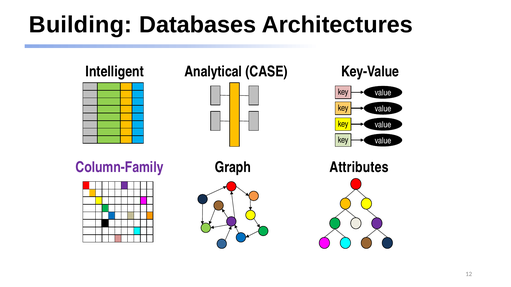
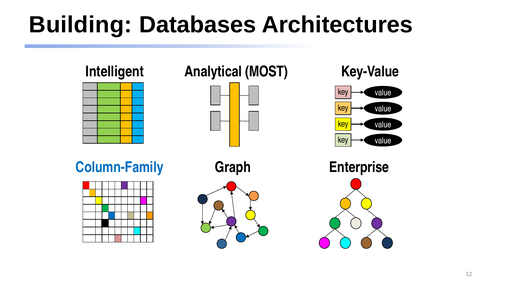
CASE: CASE -> MOST (267, 72)
Column-Family colour: purple -> blue (120, 168)
Attributes: Attributes -> Enterprise (359, 168)
